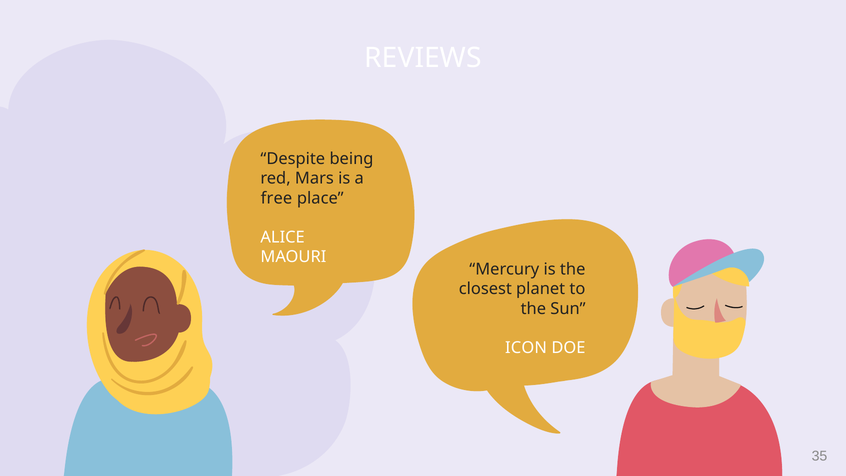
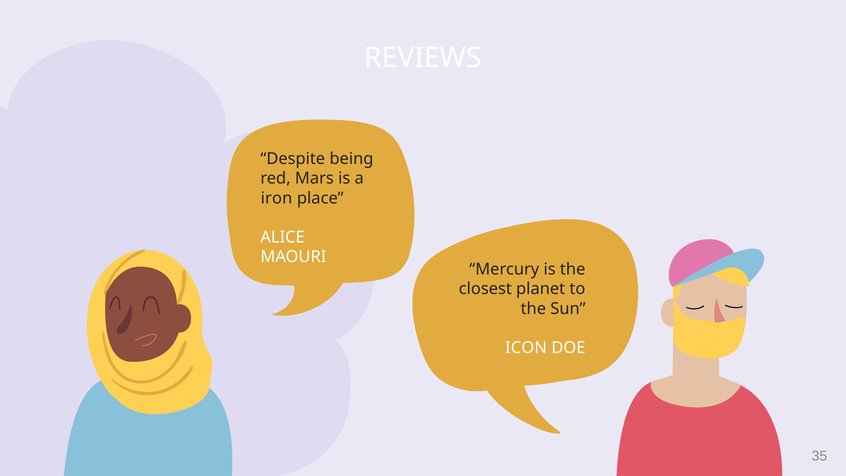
free: free -> iron (277, 198)
